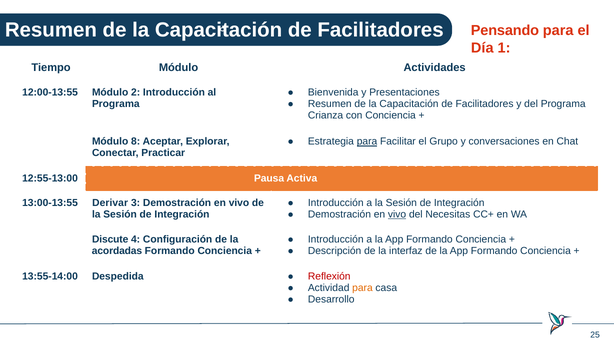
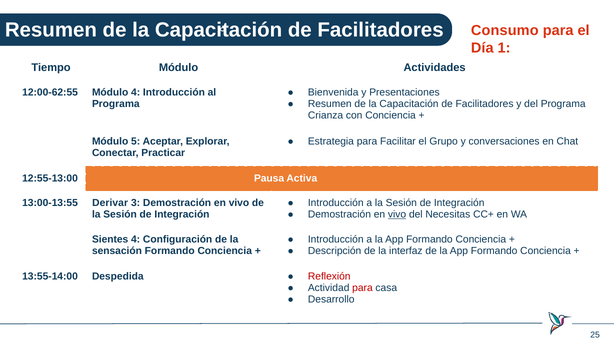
Pensando: Pensando -> Consumo (505, 31)
12:00-13:55: 12:00-13:55 -> 12:00-62:55 (50, 93)
Módulo 2: 2 -> 4 (136, 93)
para underline: present -> none (367, 142)
8: 8 -> 5 (136, 142)
Discute: Discute -> Sientes (110, 240)
acordadas: acordadas -> sensación (117, 251)
para colour: orange -> red (362, 288)
